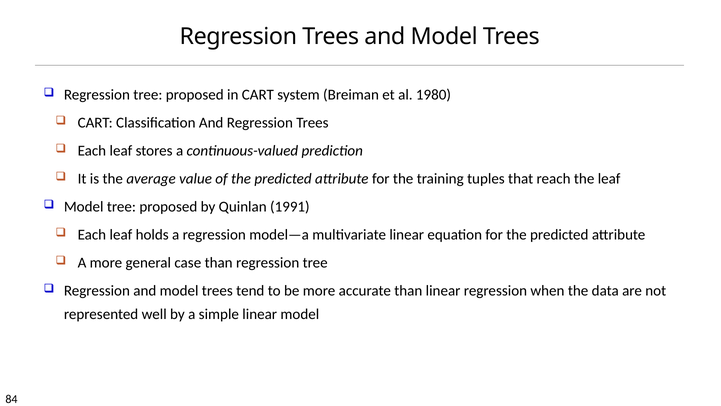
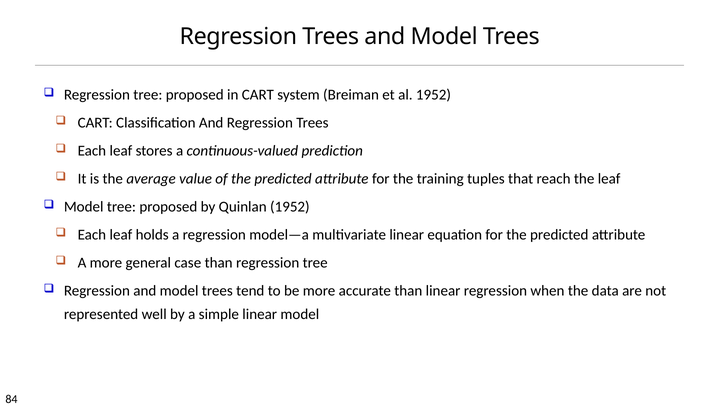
al 1980: 1980 -> 1952 (434, 95)
Quinlan 1991: 1991 -> 1952 (290, 207)
